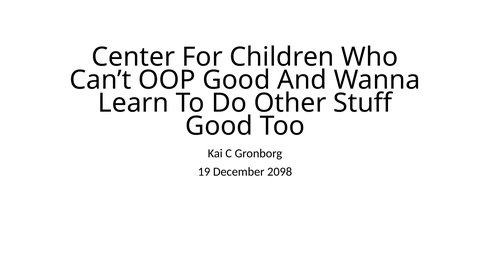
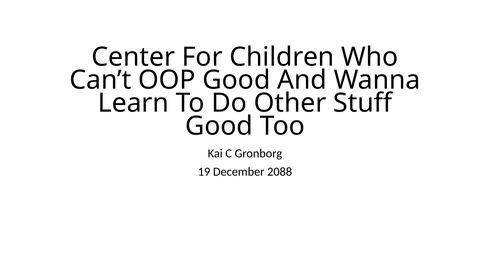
2098: 2098 -> 2088 (280, 171)
